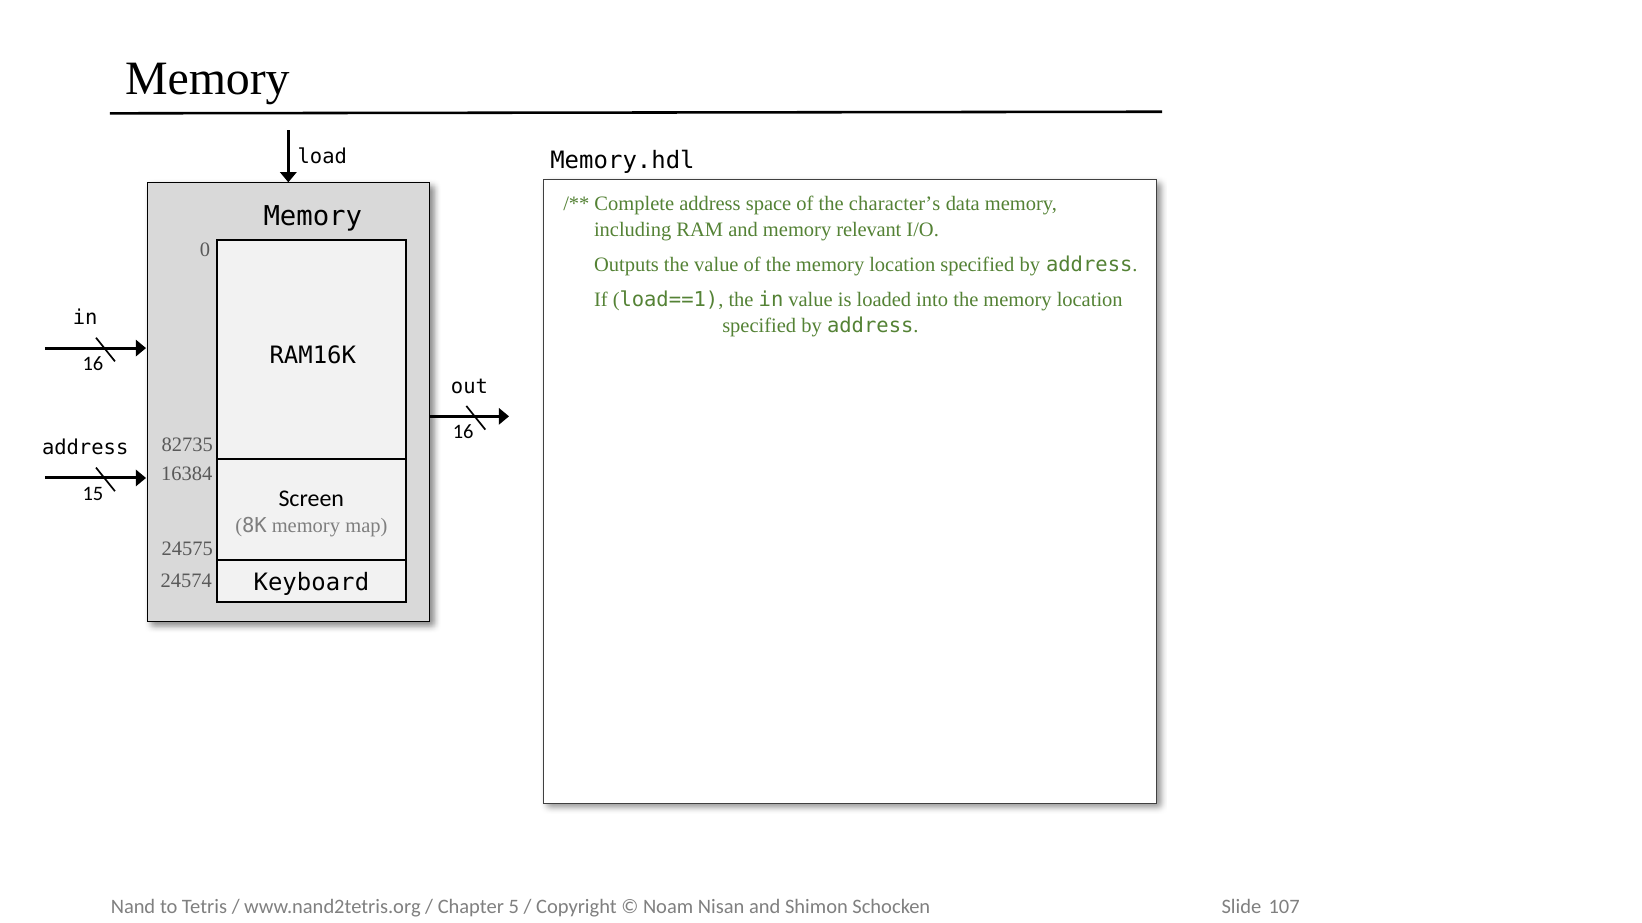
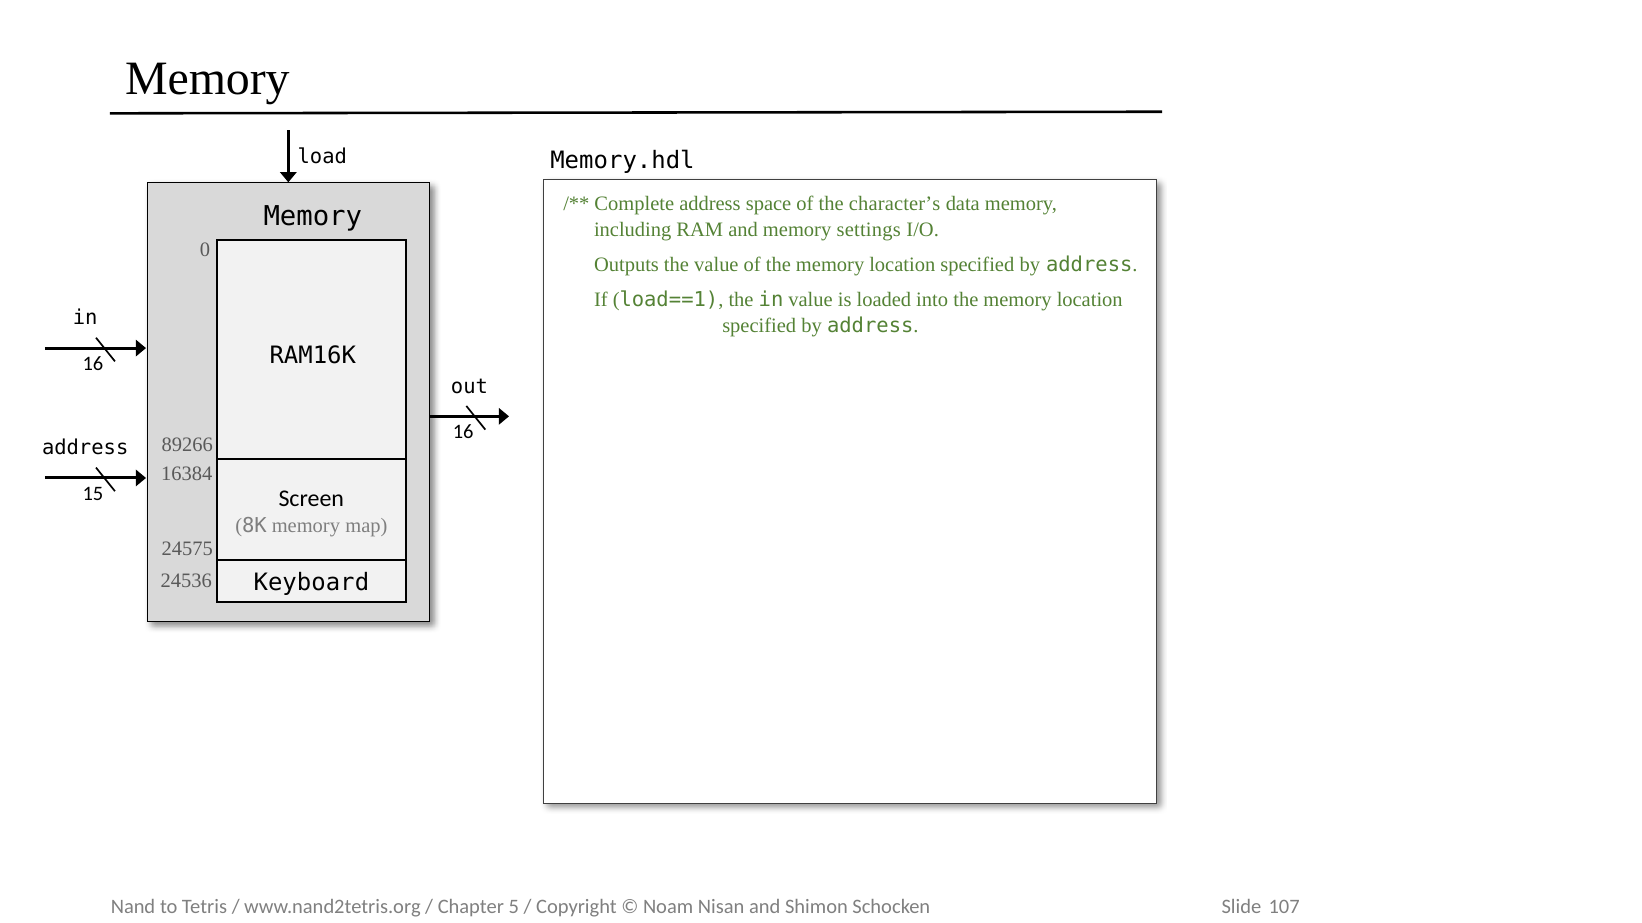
relevant: relevant -> settings (869, 230)
82735: 82735 -> 89266 (187, 445)
24574: 24574 -> 24536 (186, 581)
